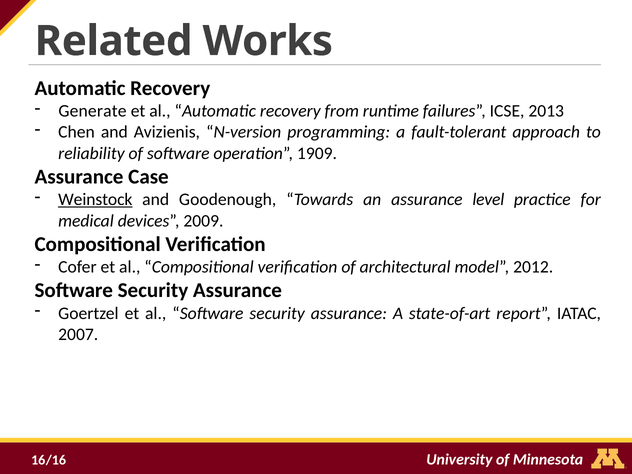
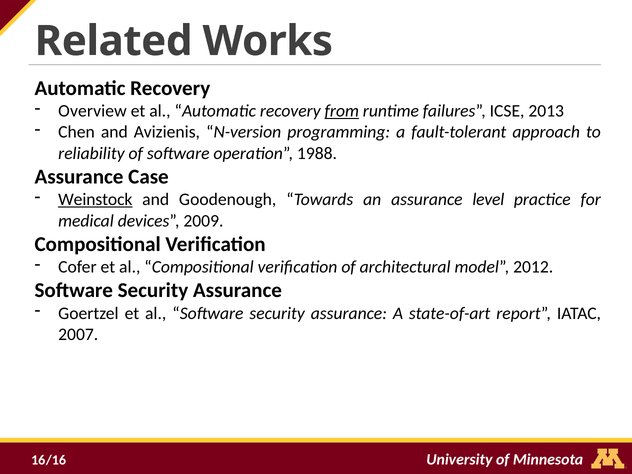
Generate: Generate -> Overview (93, 111)
from underline: none -> present (342, 111)
1909: 1909 -> 1988 (317, 153)
